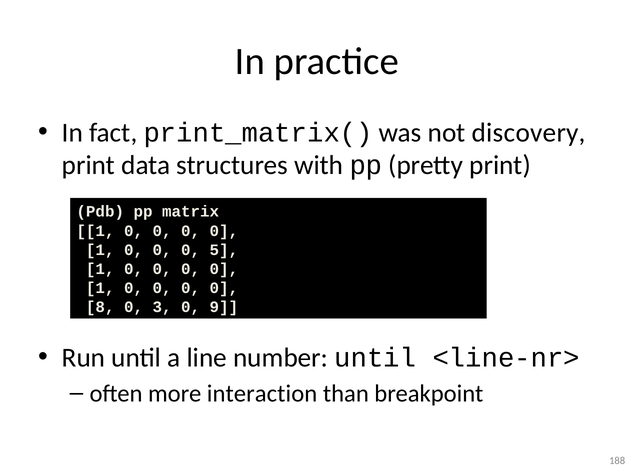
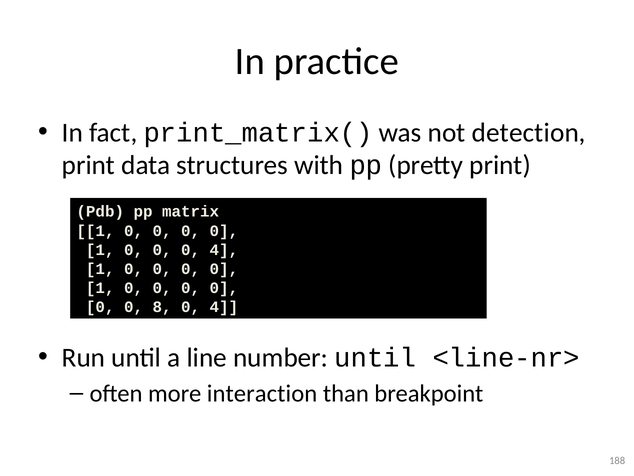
discovery: discovery -> detection (529, 132)
0 0 5: 5 -> 4 (224, 250)
8: 8 -> 0 (100, 307)
3: 3 -> 8 (162, 307)
9: 9 -> 4 (224, 307)
